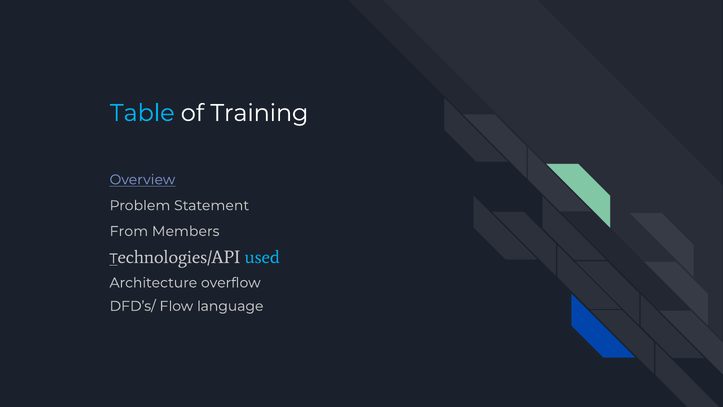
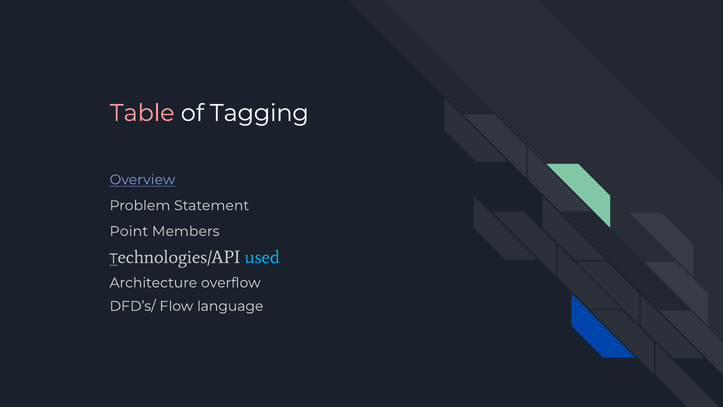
Table colour: light blue -> pink (142, 113)
Training: Training -> Tagging (259, 113)
From: From -> Point (129, 231)
